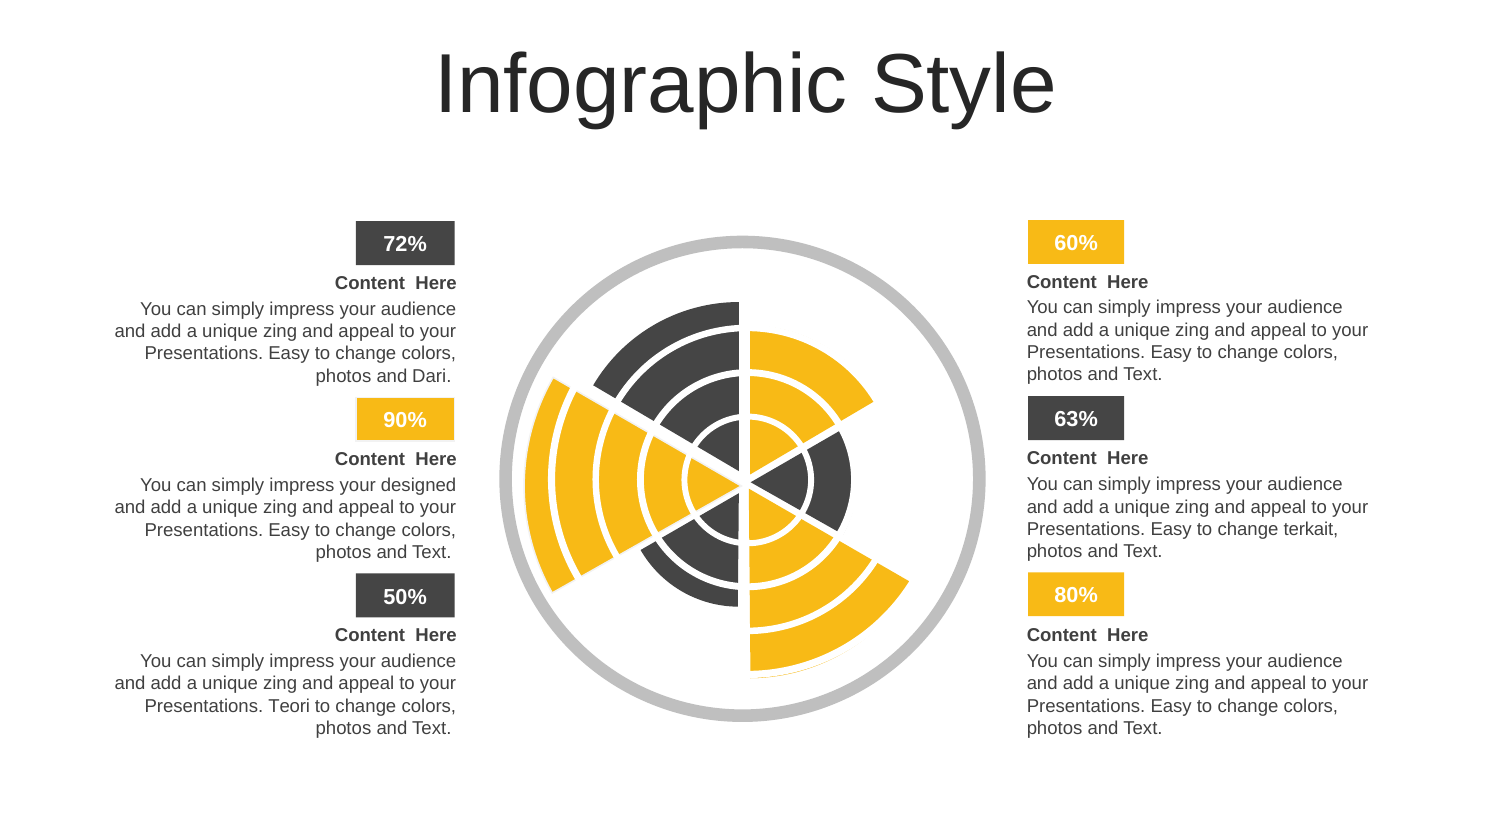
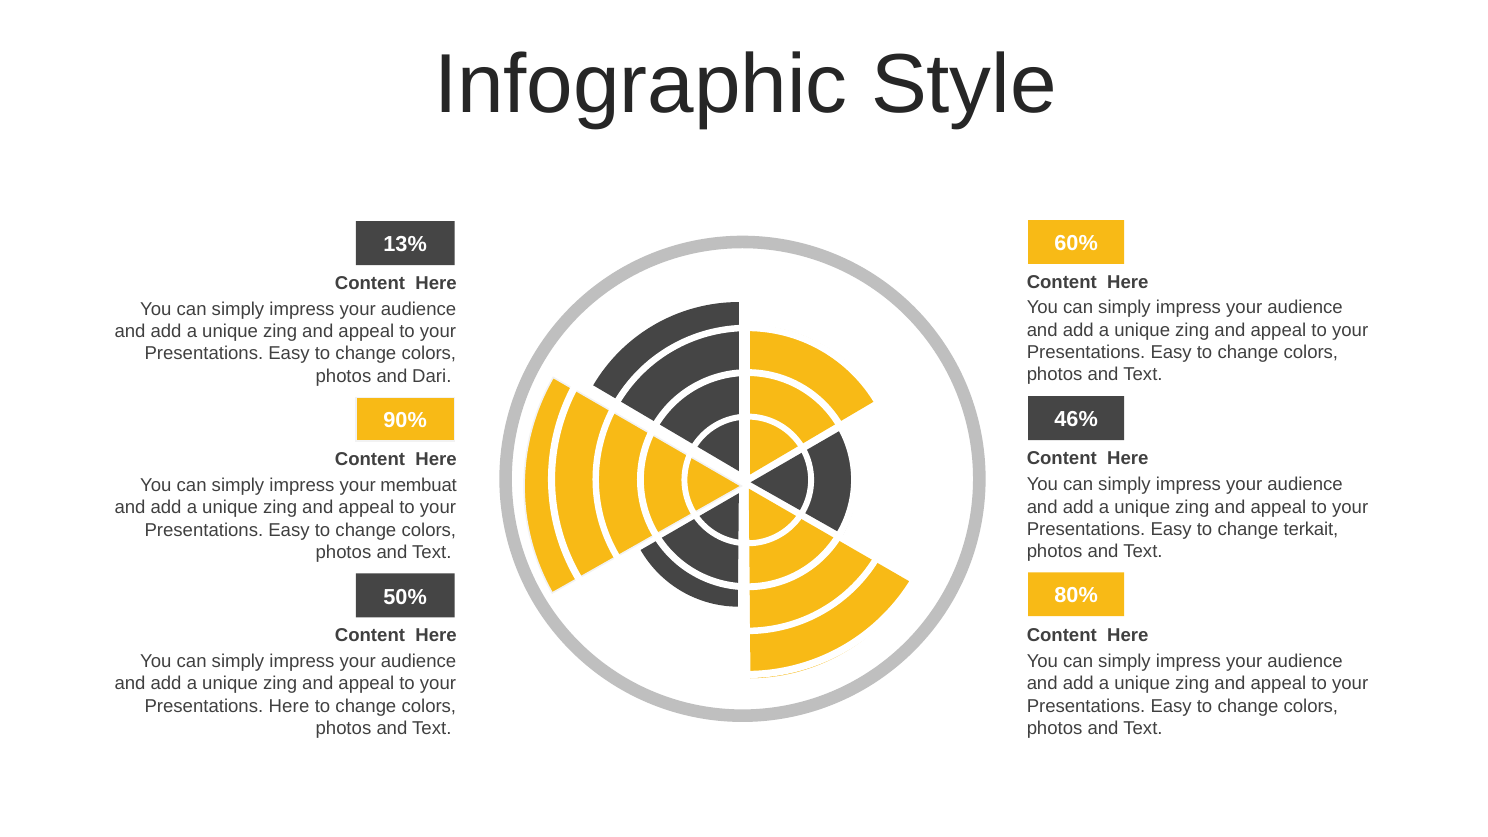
72%: 72% -> 13% (405, 245)
63%: 63% -> 46% (1076, 420)
designed: designed -> membuat (419, 485)
Presentations Teori: Teori -> Here (289, 706)
